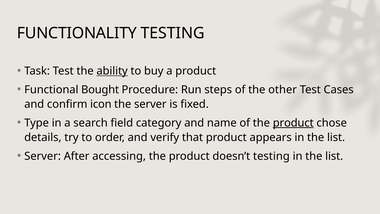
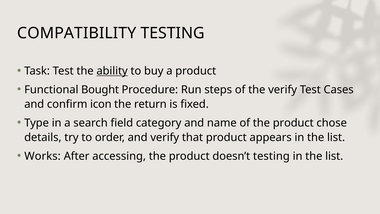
FUNCTIONALITY: FUNCTIONALITY -> COMPATIBILITY (77, 33)
the other: other -> verify (283, 90)
the server: server -> return (150, 104)
product underline: present -> none (293, 123)
Server: Server -> Works (43, 156)
